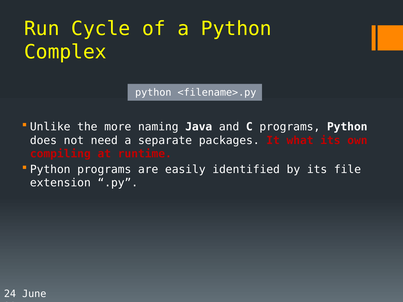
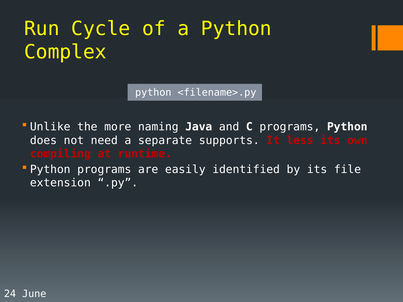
packages: packages -> supports (229, 140)
what: what -> less (300, 140)
